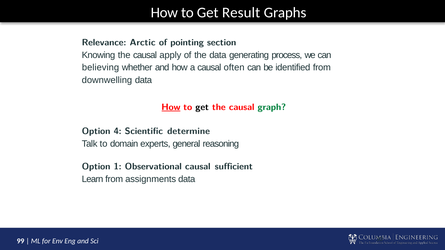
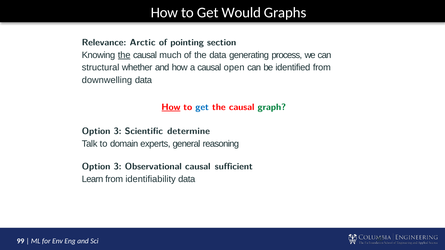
Result: Result -> Would (241, 13)
the underline: none -> present (124, 55)
apply: apply -> much (170, 55)
believing: believing -> structural (101, 68)
often: often -> open (234, 68)
get colour: black -> blue (202, 107)
4: 4 -> 3 (118, 131)
1: 1 -> 3 (118, 167)
assignments: assignments -> identifiability (151, 179)
